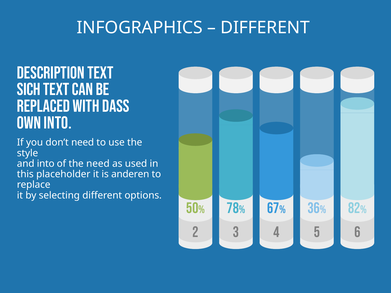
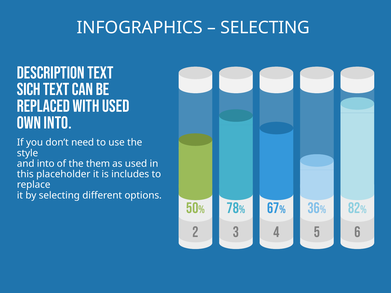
DIFFERENT: DIFFERENT -> SELECTING (265, 28)
with dass: dass -> used (116, 106)
the need: need -> them (98, 164)
anderen: anderen -> includes (130, 174)
